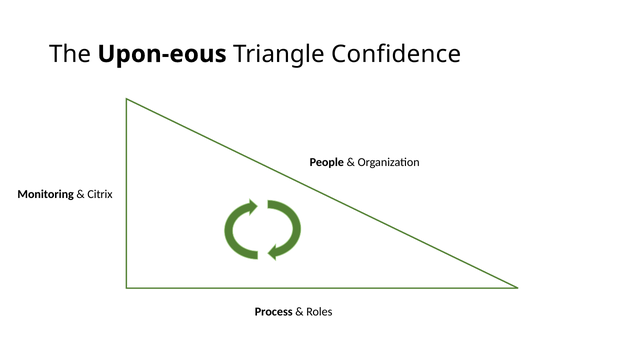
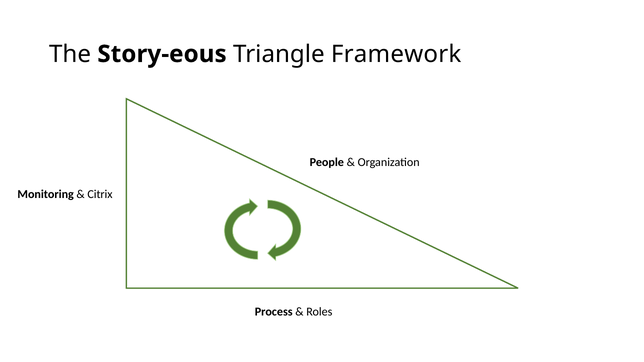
Upon-eous: Upon-eous -> Story-eous (162, 54)
Confidence: Confidence -> Framework (396, 54)
